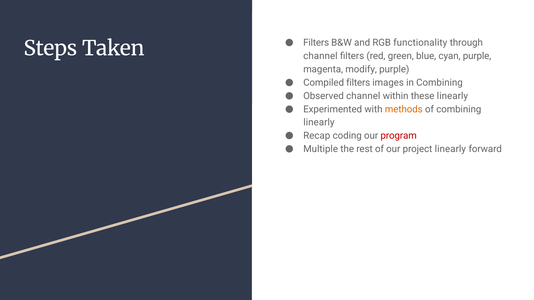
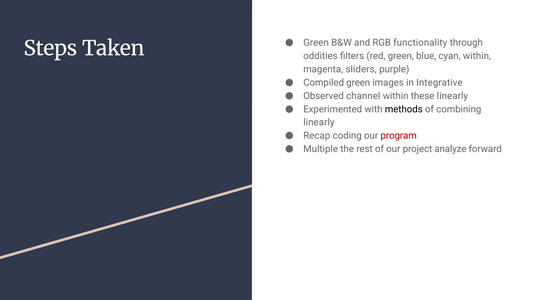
Filters: Filters -> Green (316, 43)
channel: channel -> oddities (320, 56)
cyan purple: purple -> within (477, 56)
modify: modify -> sliders (361, 69)
Compiled filters: filters -> green (358, 83)
in Combining: Combining -> Integrative (439, 83)
methods colour: orange -> black (404, 109)
project linearly: linearly -> analyze (450, 149)
